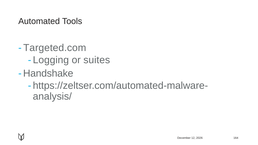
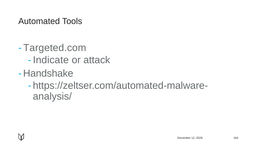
Logging: Logging -> Indicate (51, 60)
suites: suites -> attack (97, 60)
